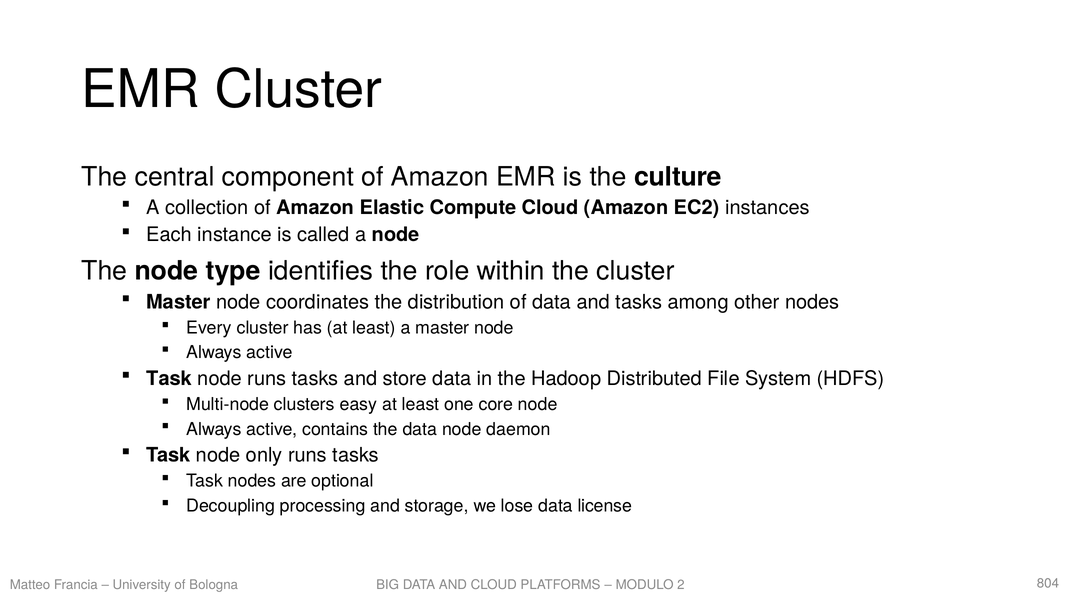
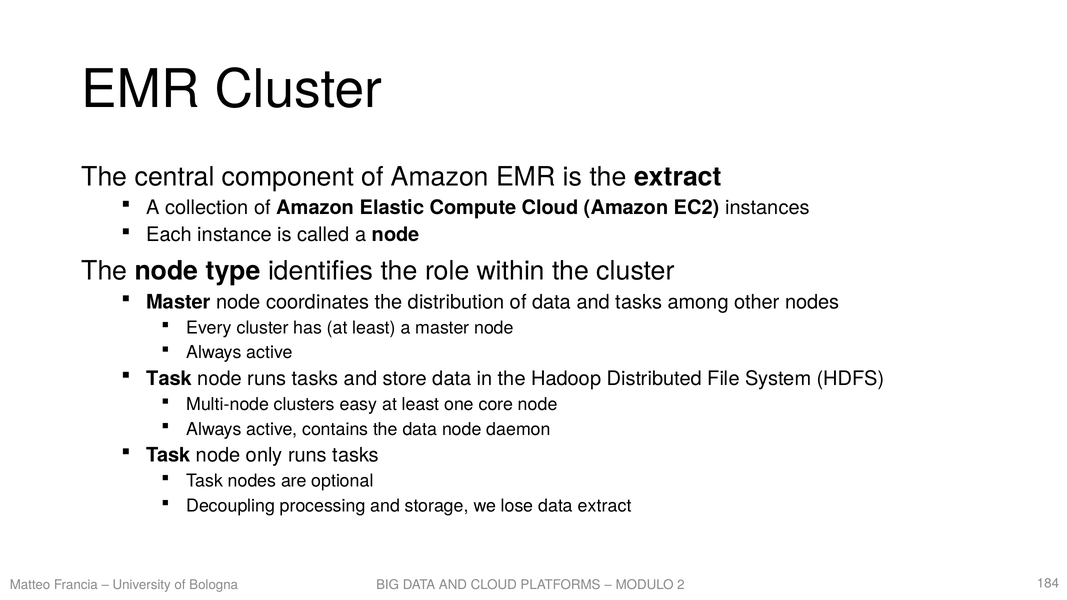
the culture: culture -> extract (678, 177)
data license: license -> extract (605, 506)
804: 804 -> 184 (1048, 584)
